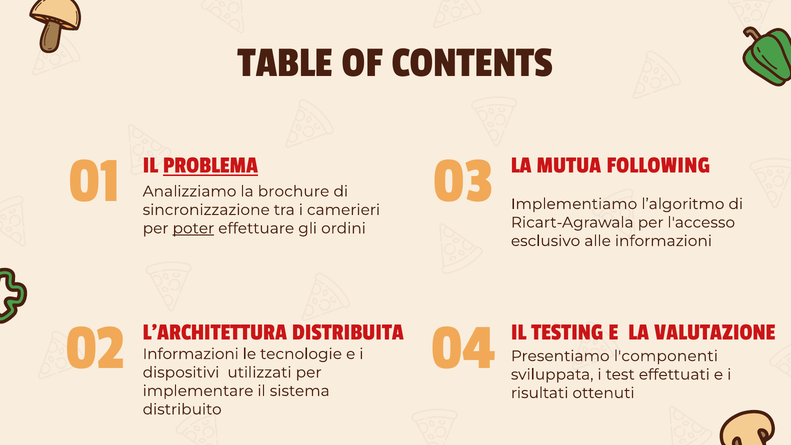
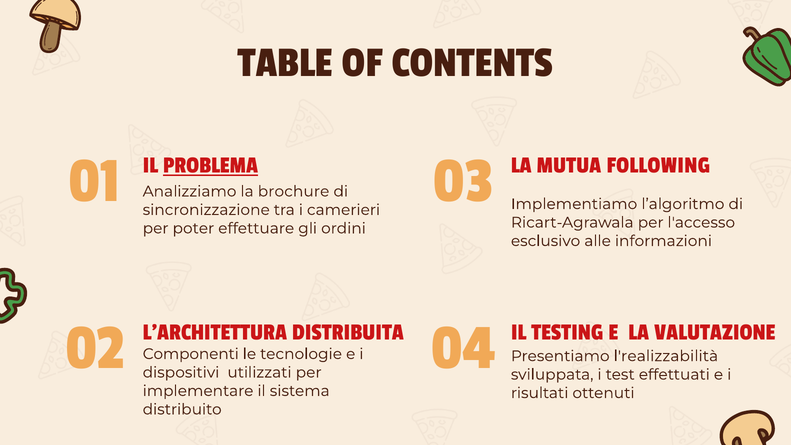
poter underline: present -> none (193, 228)
Informazioni: Informazioni -> Componenti (191, 354)
l'componenti: l'componenti -> l'realizzabilità (666, 356)
